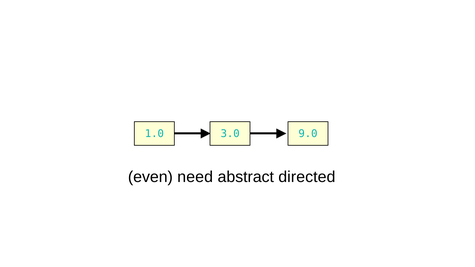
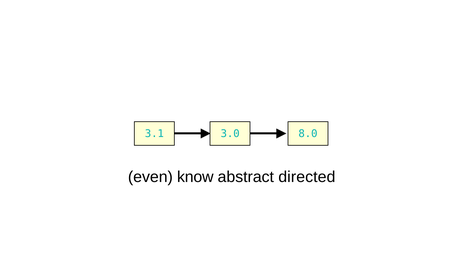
1.0: 1.0 -> 3.1 (154, 134)
9.0: 9.0 -> 8.0 (308, 134)
need: need -> know (195, 177)
